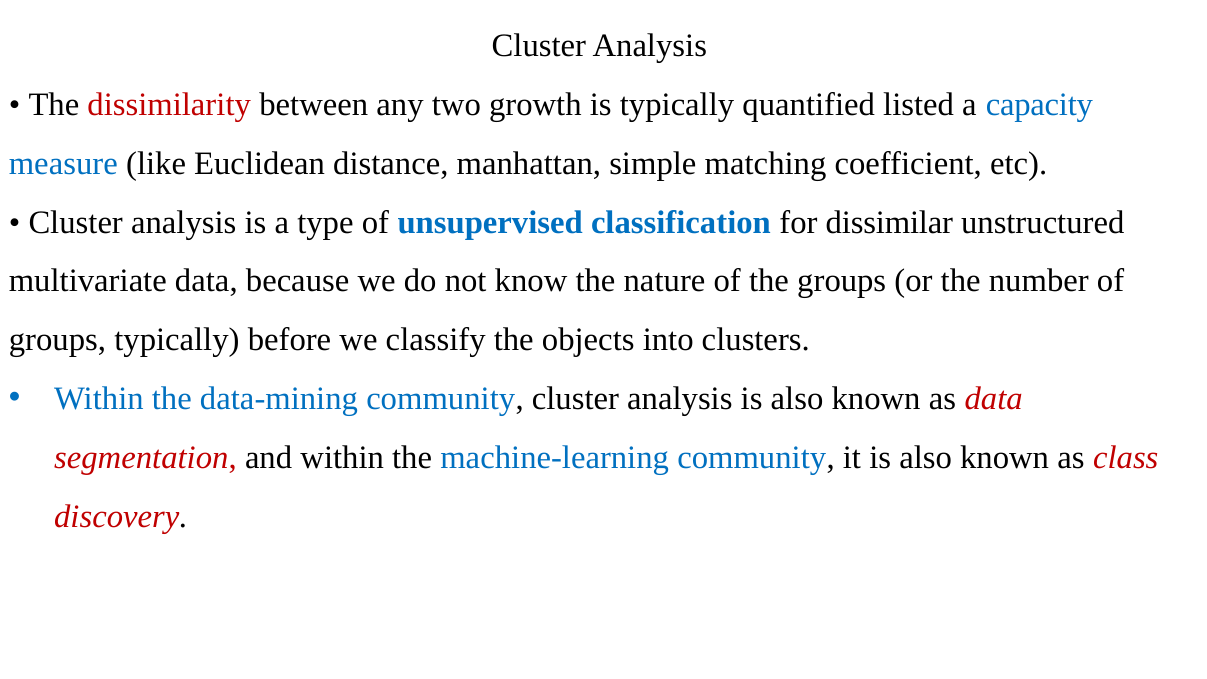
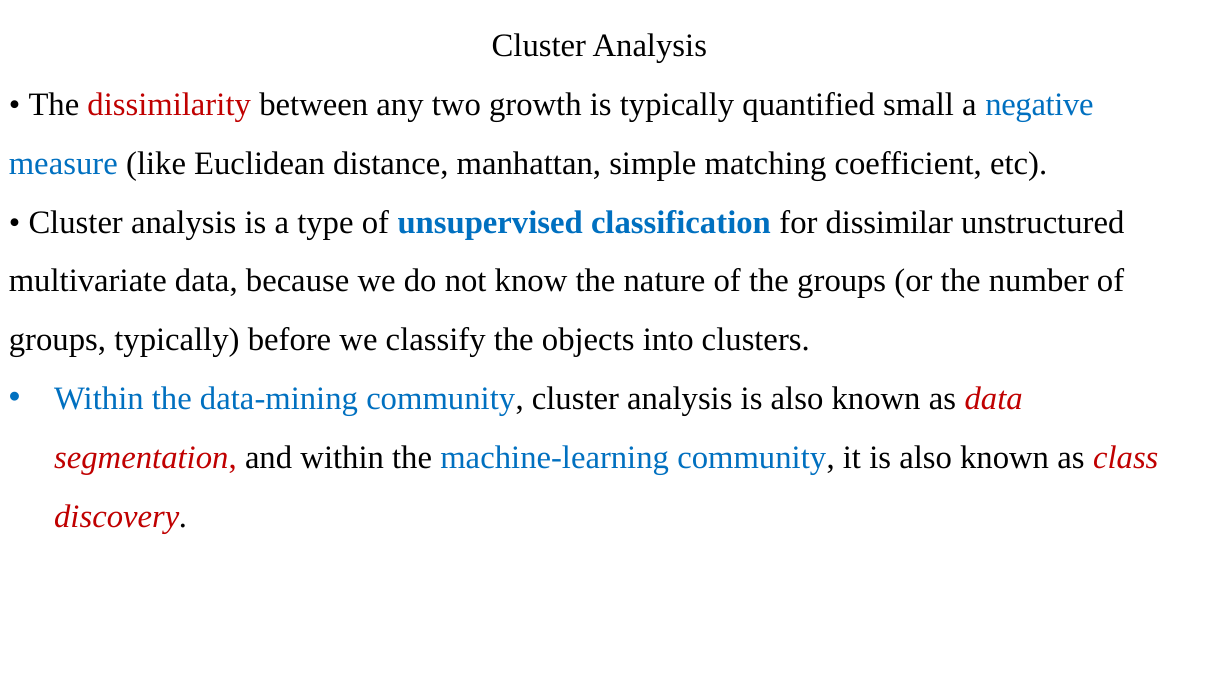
listed: listed -> small (919, 105)
capacity: capacity -> negative (1039, 105)
